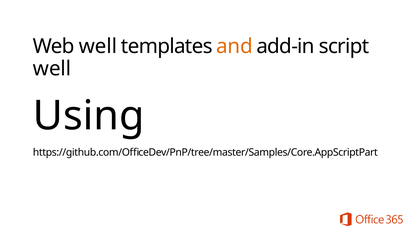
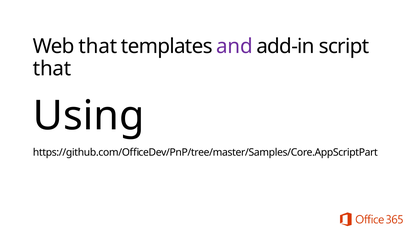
Web well: well -> that (98, 46)
and colour: orange -> purple (235, 46)
well: well -> that (52, 69)
